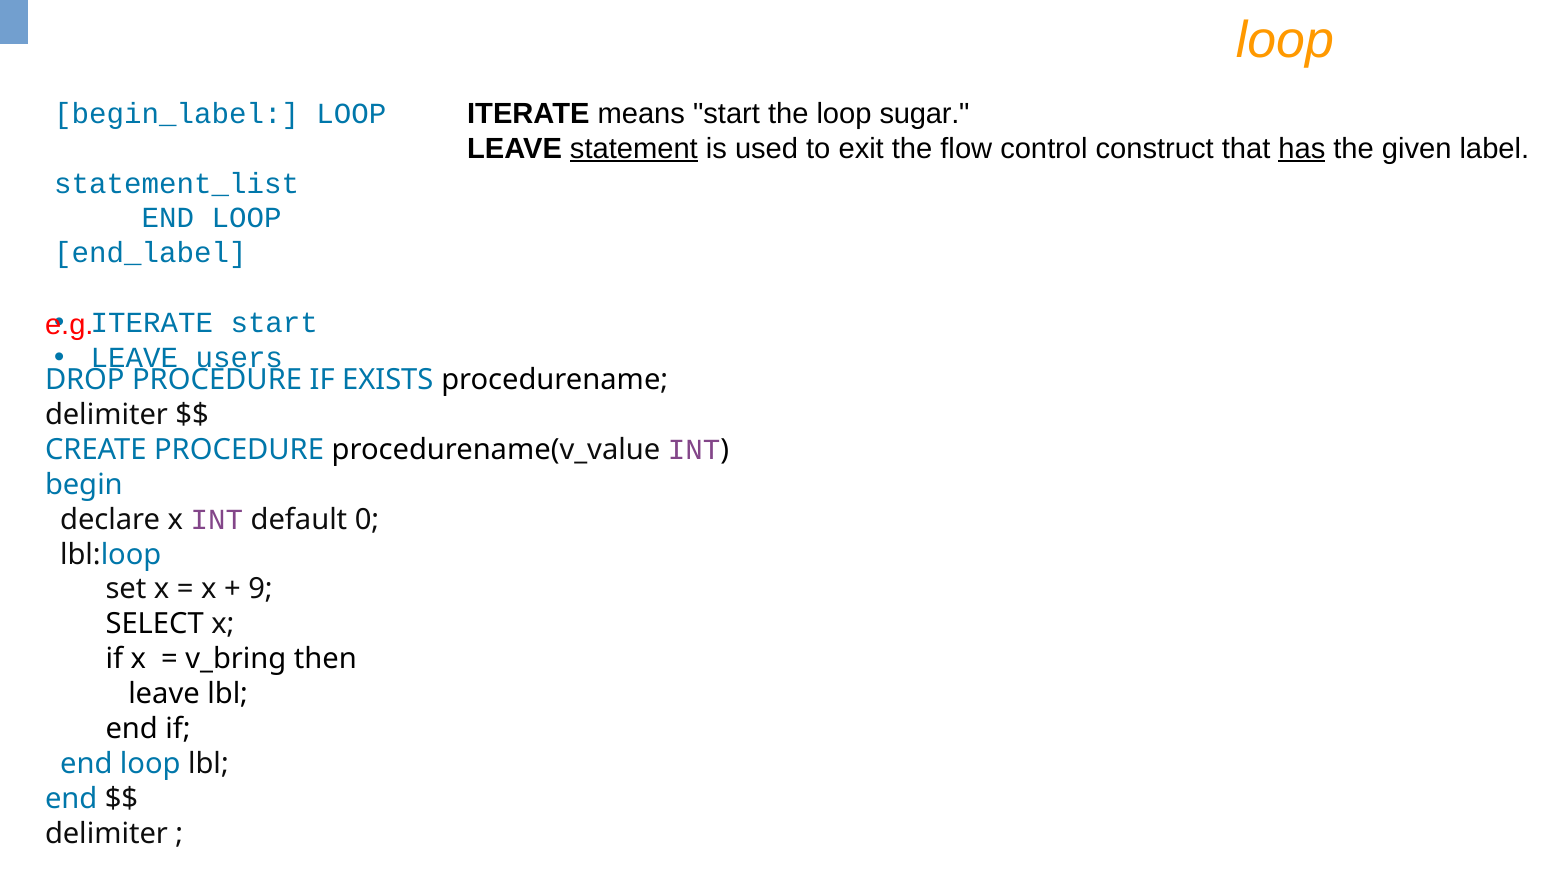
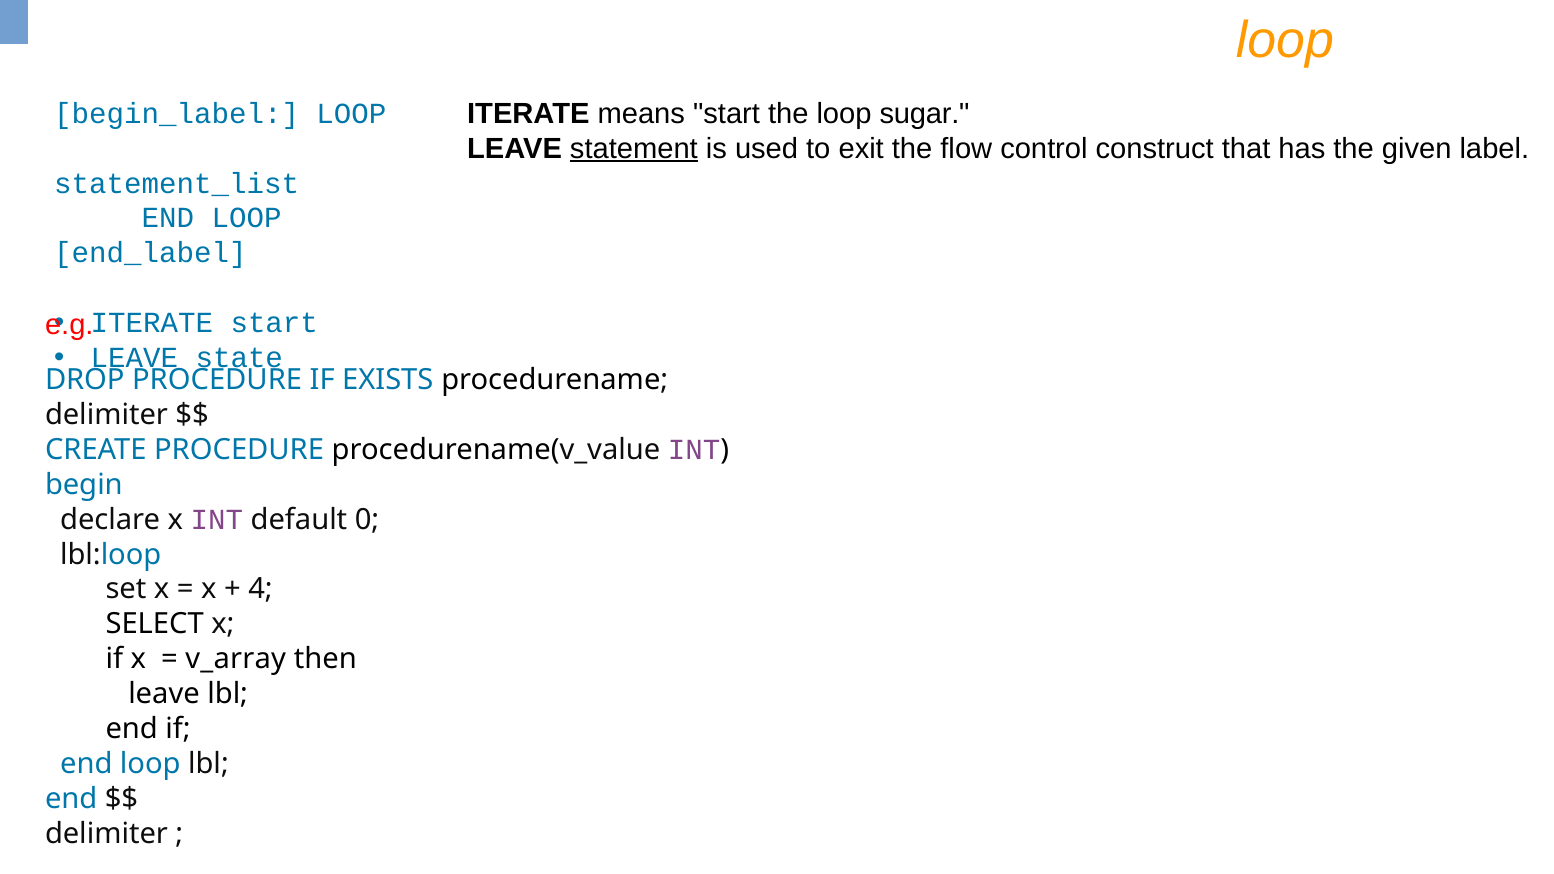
has underline: present -> none (1302, 148)
users: users -> state (239, 358)
9: 9 -> 4 (260, 589)
v_bring: v_bring -> v_array (236, 659)
